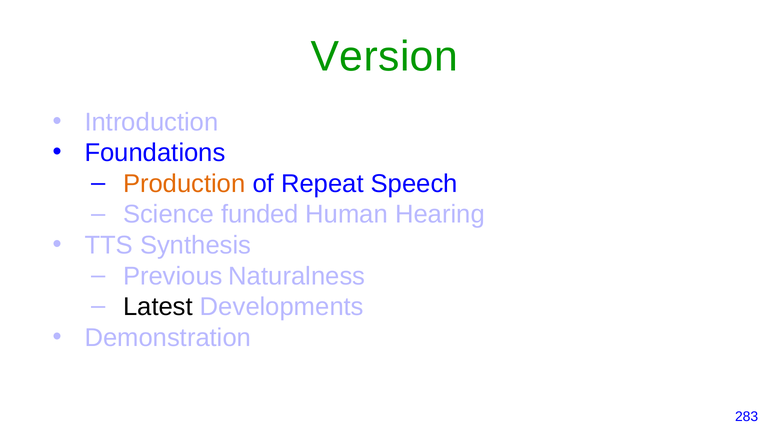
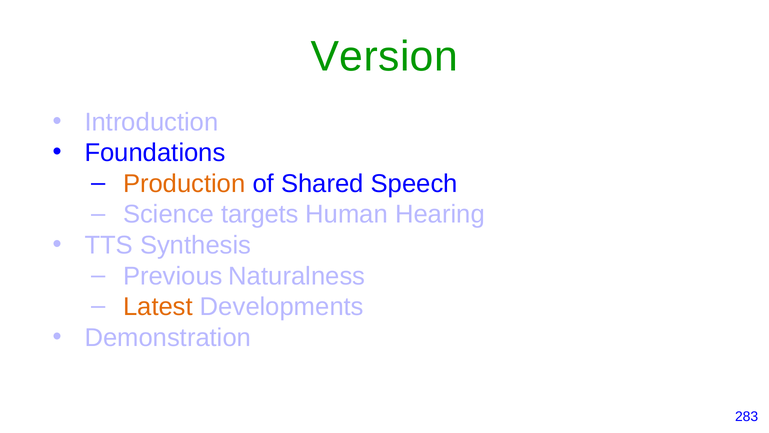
Repeat: Repeat -> Shared (322, 183)
funded: funded -> targets (260, 214)
Latest colour: black -> orange (158, 307)
